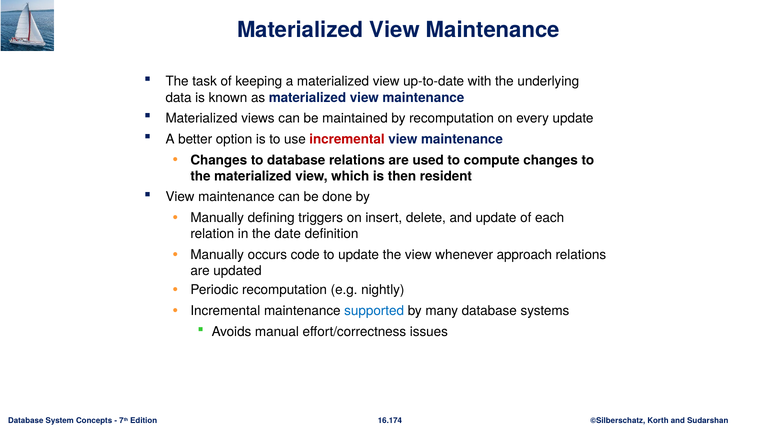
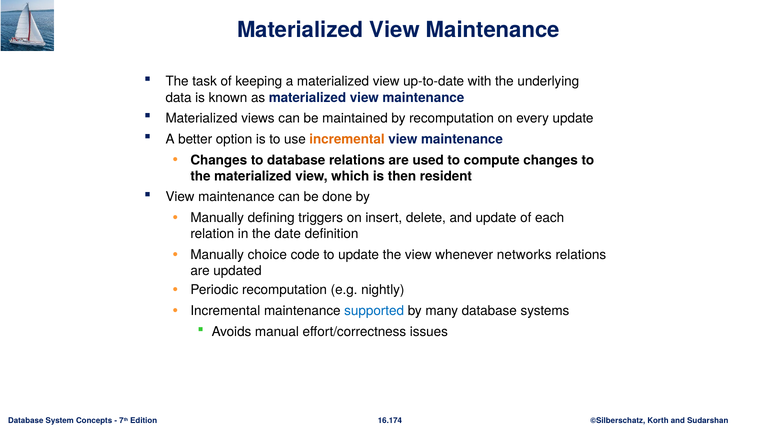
incremental colour: red -> orange (347, 139)
occurs: occurs -> choice (267, 254)
approach: approach -> networks (524, 254)
